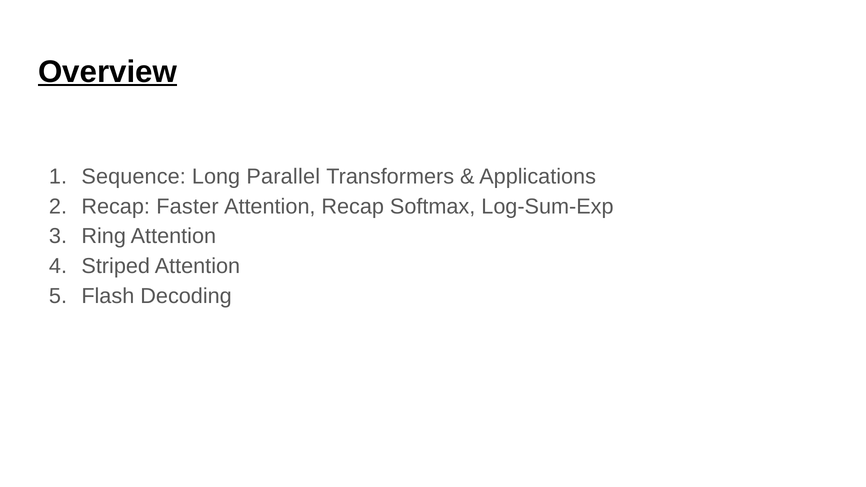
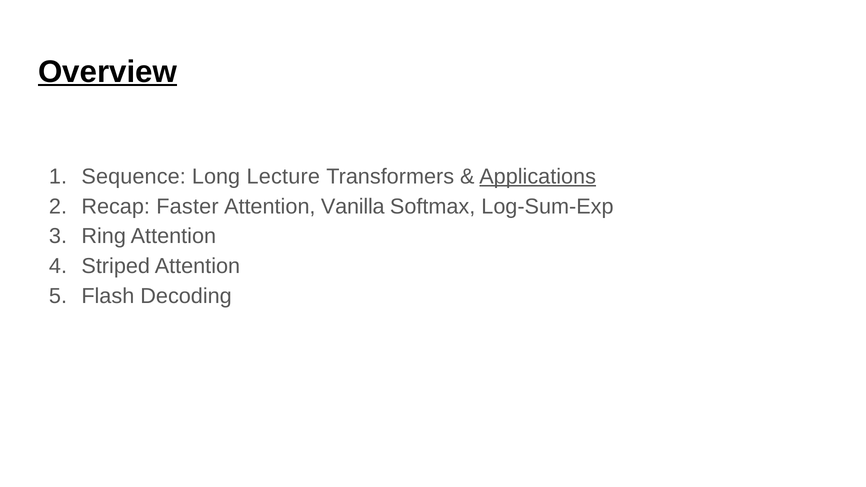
Parallel: Parallel -> Lecture (283, 177)
Applications underline: none -> present (538, 177)
Attention Recap: Recap -> Vanilla (353, 206)
